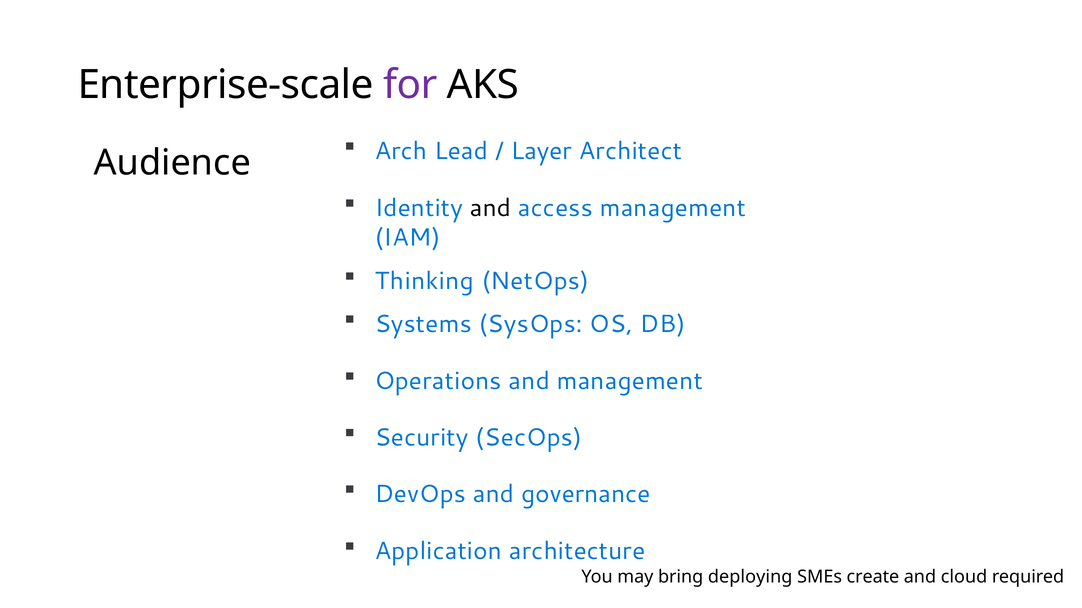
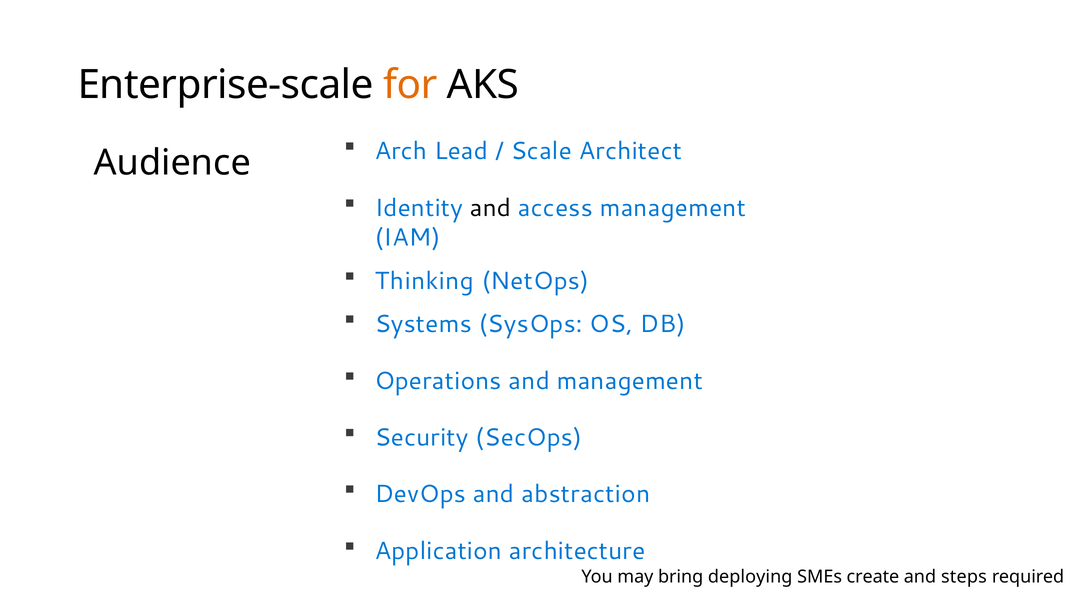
for colour: purple -> orange (410, 85)
Layer: Layer -> Scale (541, 151)
governance: governance -> abstraction (586, 495)
cloud: cloud -> steps (964, 577)
